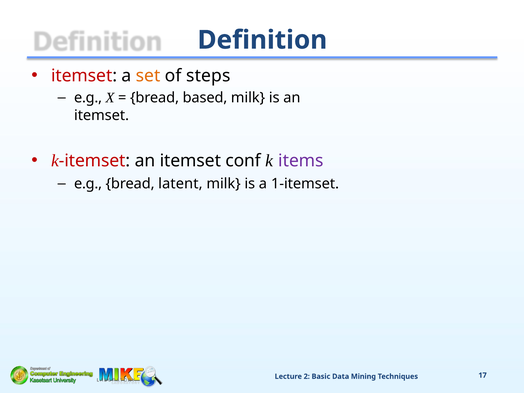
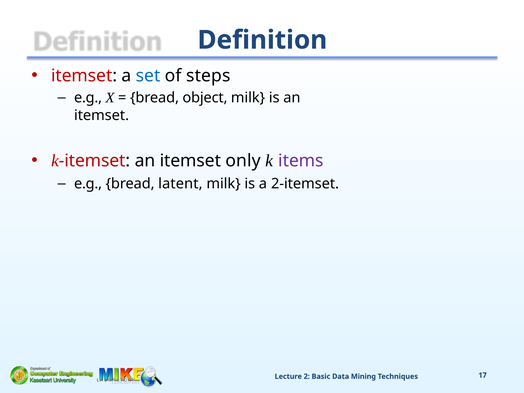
set colour: orange -> blue (148, 76)
based: based -> object (205, 98)
conf: conf -> only (243, 161)
1-itemset: 1-itemset -> 2-itemset (305, 184)
